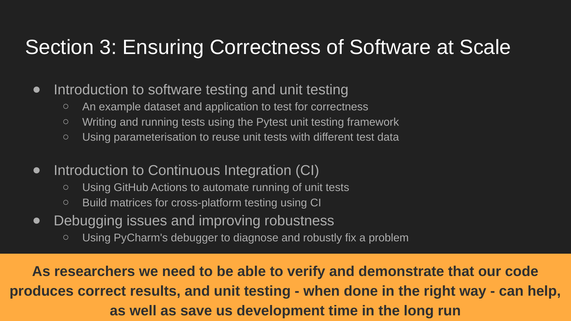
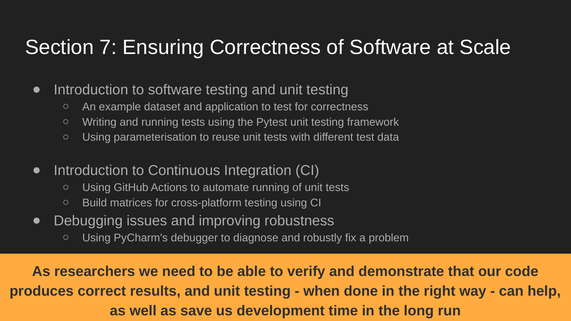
3: 3 -> 7 (108, 47)
